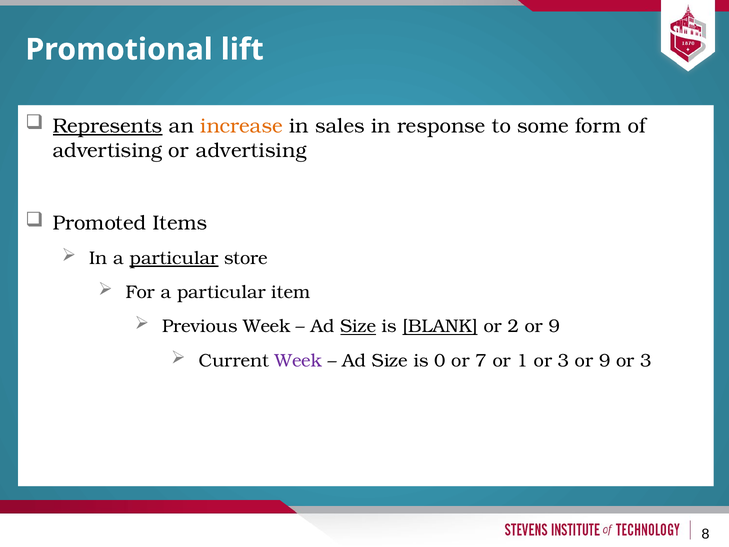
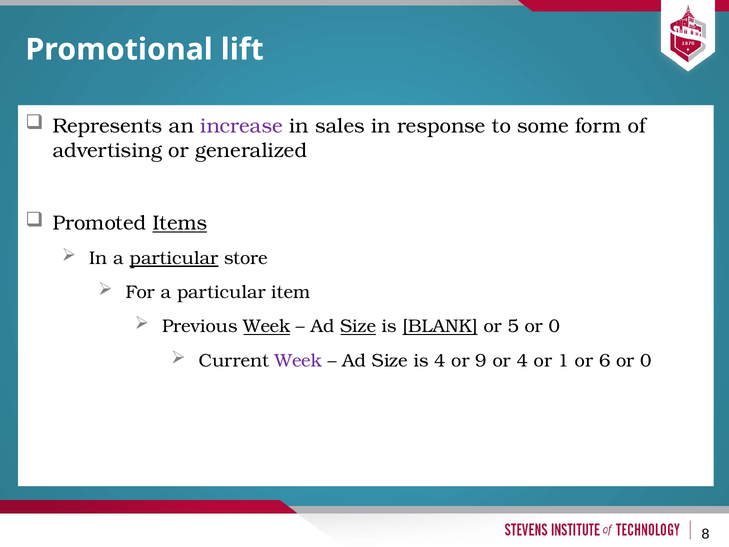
Represents underline: present -> none (108, 126)
increase colour: orange -> purple (242, 126)
or advertising: advertising -> generalized (251, 150)
Items underline: none -> present (180, 223)
Week underline: none -> present (267, 326)
2: 2 -> 5 (513, 326)
9: 9 -> 0 (554, 326)
is 0: 0 -> 4 (440, 360)
7: 7 -> 9 (481, 360)
or 1: 1 -> 4 (522, 360)
3: 3 -> 1 (563, 360)
9: 9 -> 6 (605, 360)
3: 3 -> 0 (646, 360)
